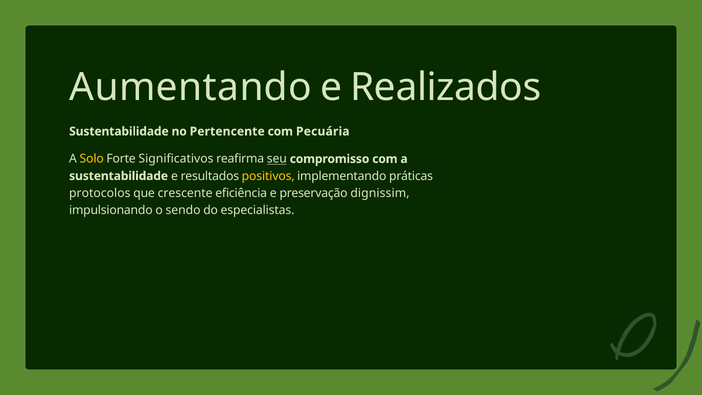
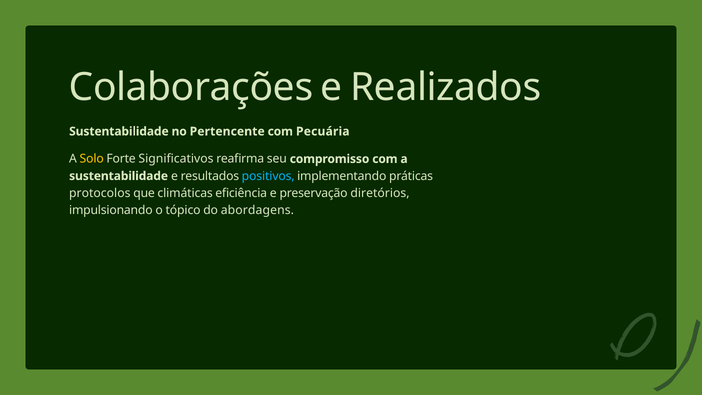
Aumentando: Aumentando -> Colaborações (191, 88)
seu underline: present -> none (277, 159)
positivos colour: yellow -> light blue (268, 176)
crescente: crescente -> climáticas (185, 193)
dignissim: dignissim -> diretórios (380, 193)
sendo: sendo -> tópico (183, 210)
especialistas: especialistas -> abordagens (257, 210)
